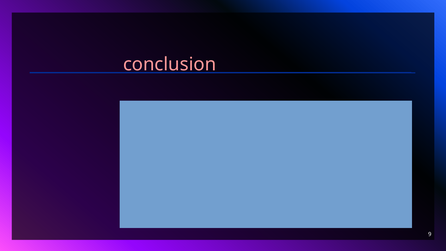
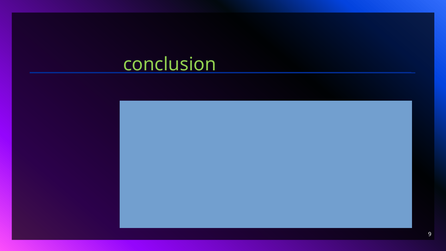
conclusion colour: pink -> light green (170, 64)
